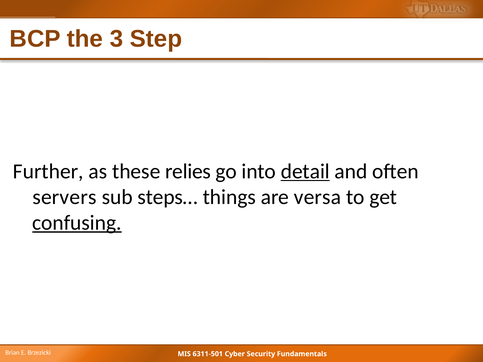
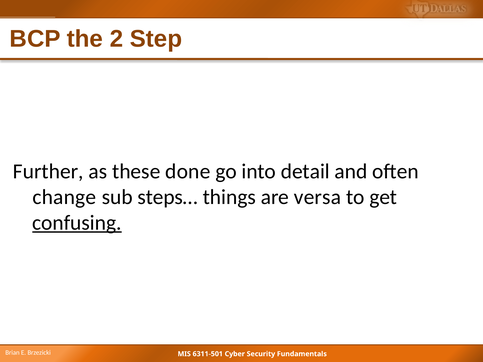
3: 3 -> 2 (116, 39)
relies: relies -> done (188, 171)
detail underline: present -> none (305, 171)
servers: servers -> change (64, 197)
